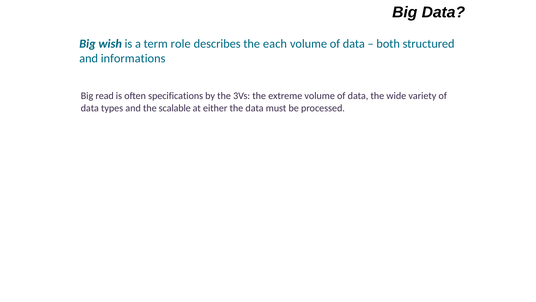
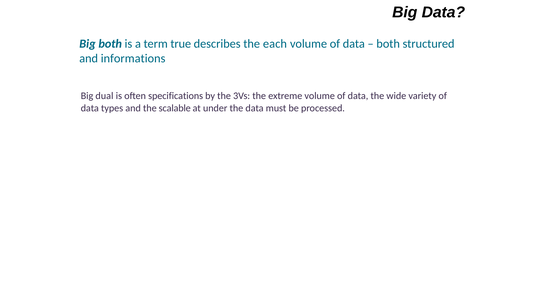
Big wish: wish -> both (110, 44)
role: role -> true (181, 44)
read: read -> dual (104, 96)
either: either -> under (215, 108)
